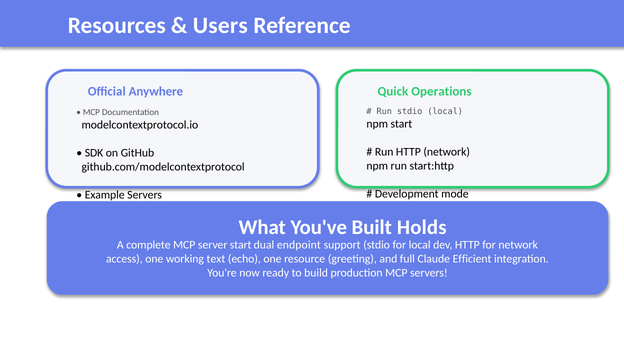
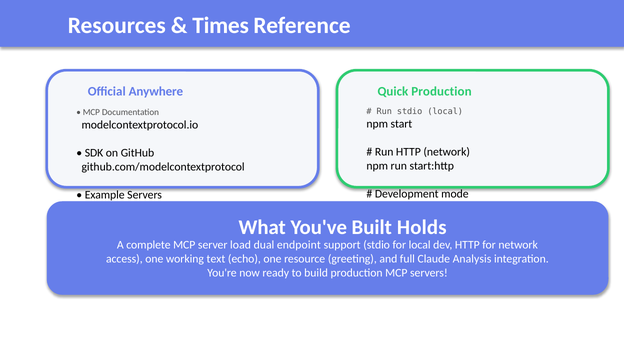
Users: Users -> Times (221, 26)
Operations: Operations -> Production (441, 91)
server start: start -> load (241, 245)
Efficient: Efficient -> Analysis (472, 259)
